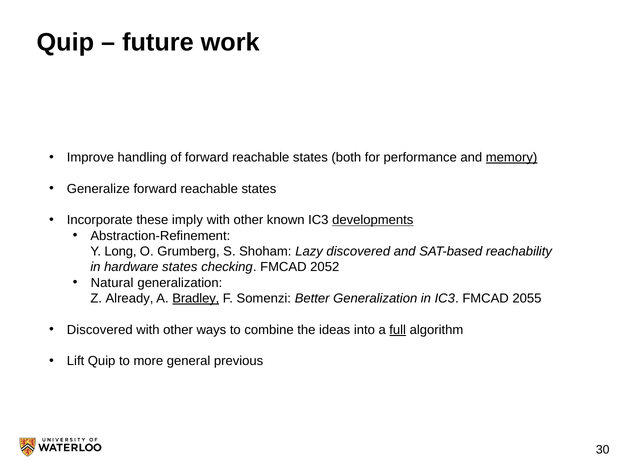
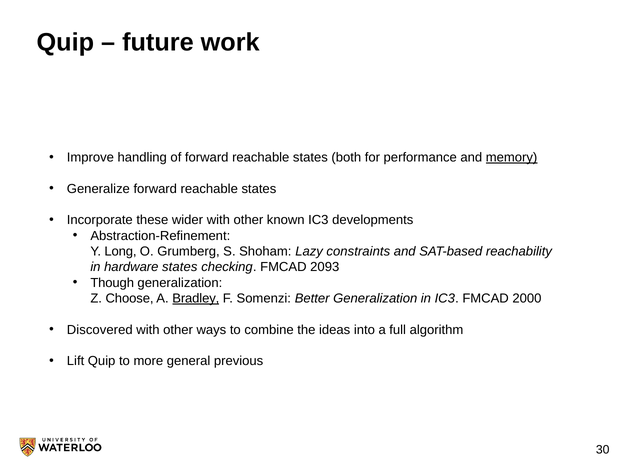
imply: imply -> wider (188, 220)
developments underline: present -> none (373, 220)
Lazy discovered: discovered -> constraints (358, 252)
2052: 2052 -> 2093 (325, 267)
Natural: Natural -> Though (112, 283)
Already: Already -> Choose (130, 299)
2055: 2055 -> 2000 (527, 299)
full underline: present -> none (398, 330)
